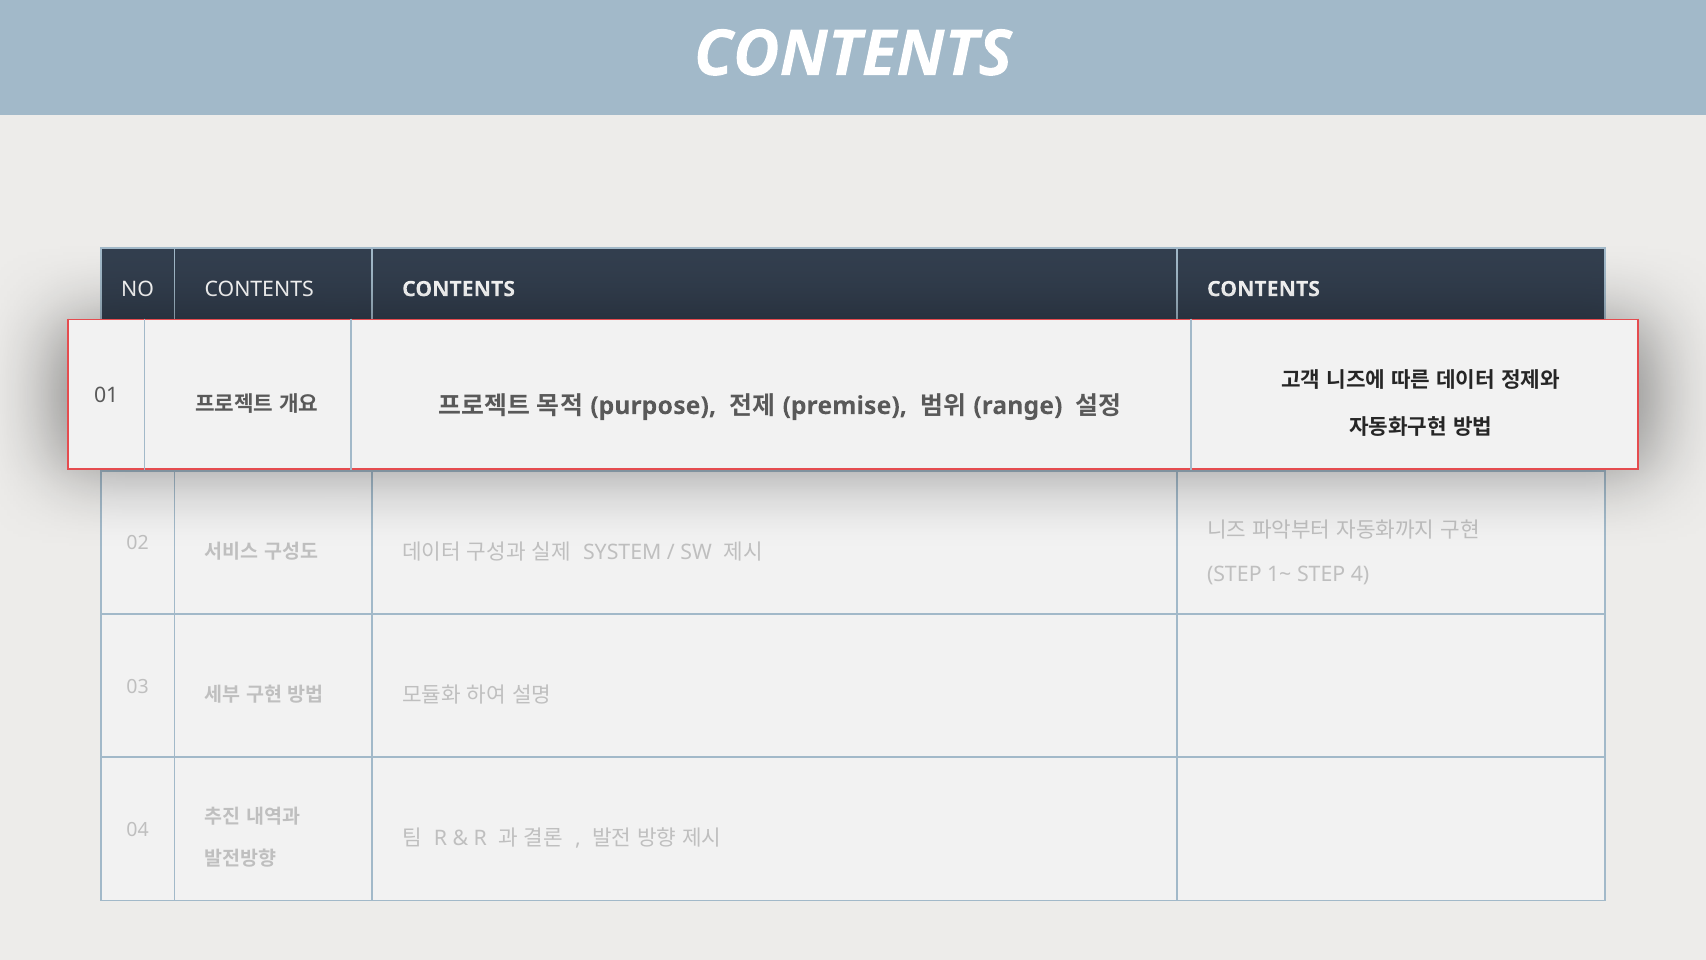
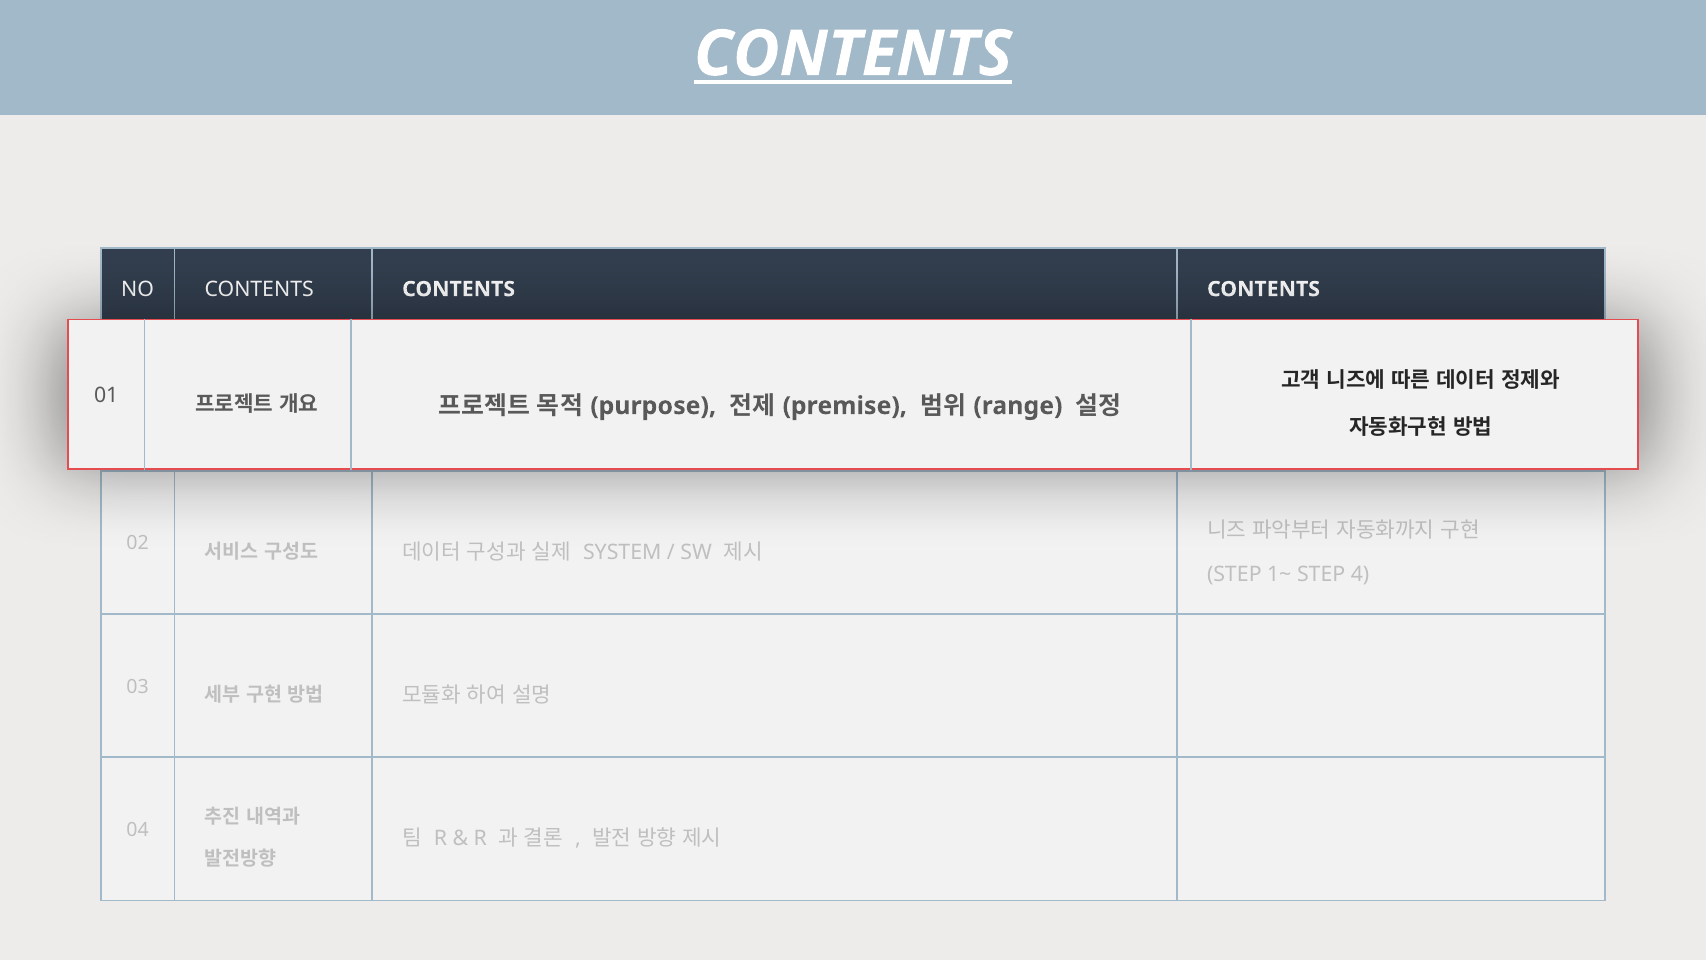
CONTENTS underline: none -> present (853, 54)
